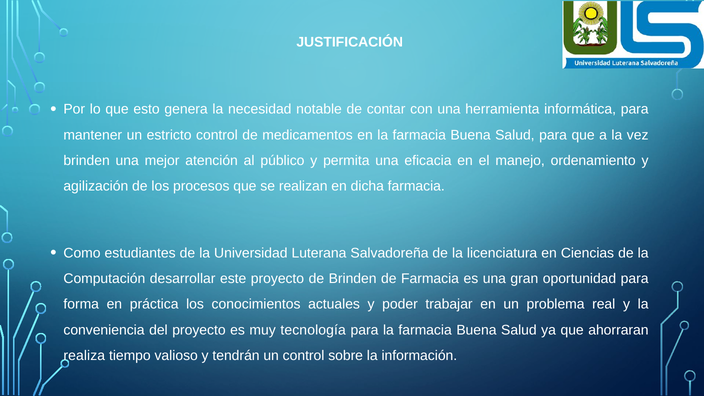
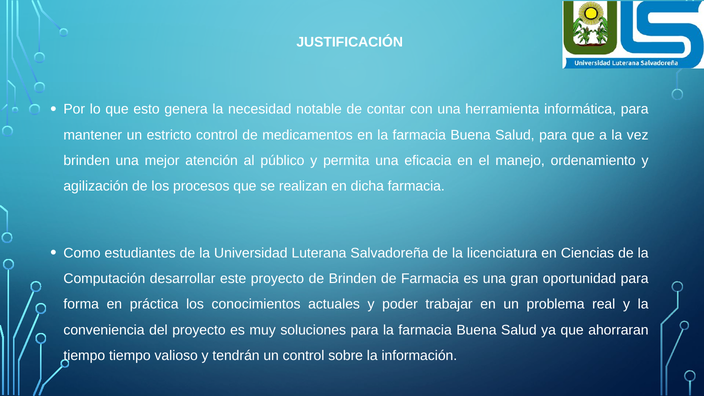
tecnología: tecnología -> soluciones (313, 330)
realiza: realiza -> tiempo (84, 356)
